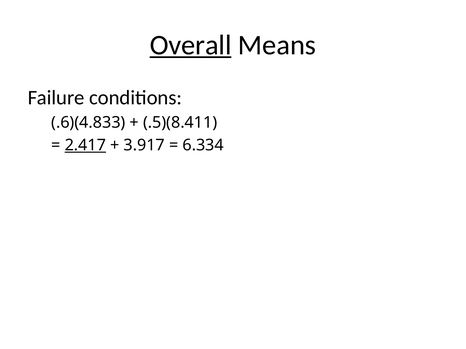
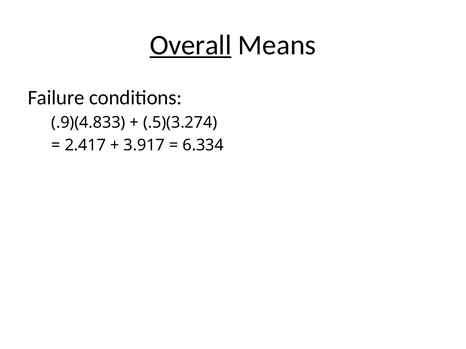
.6)(4.833: .6)(4.833 -> .9)(4.833 (88, 123)
.5)(8.411: .5)(8.411 -> .5)(3.274 (180, 123)
2.417 underline: present -> none (85, 145)
